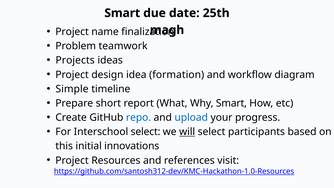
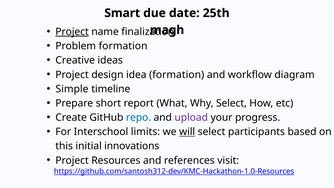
Project underline: none -> present (72, 32)
Problem teamwork: teamwork -> formation (123, 46)
Projects: Projects -> Creative (75, 60)
Why Smart: Smart -> Select (231, 103)
upload colour: blue -> purple (191, 117)
Interschool select: select -> limits (145, 132)
